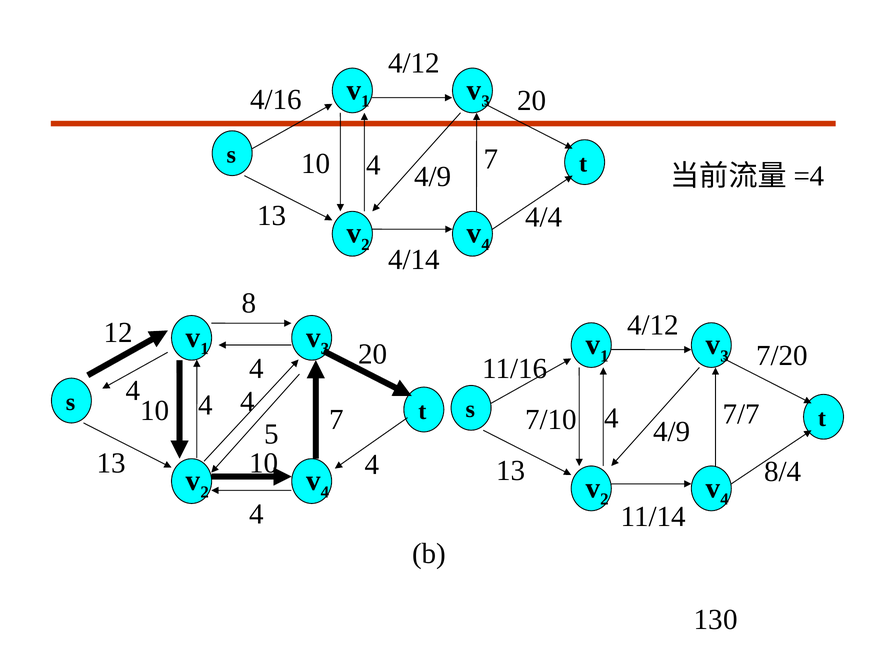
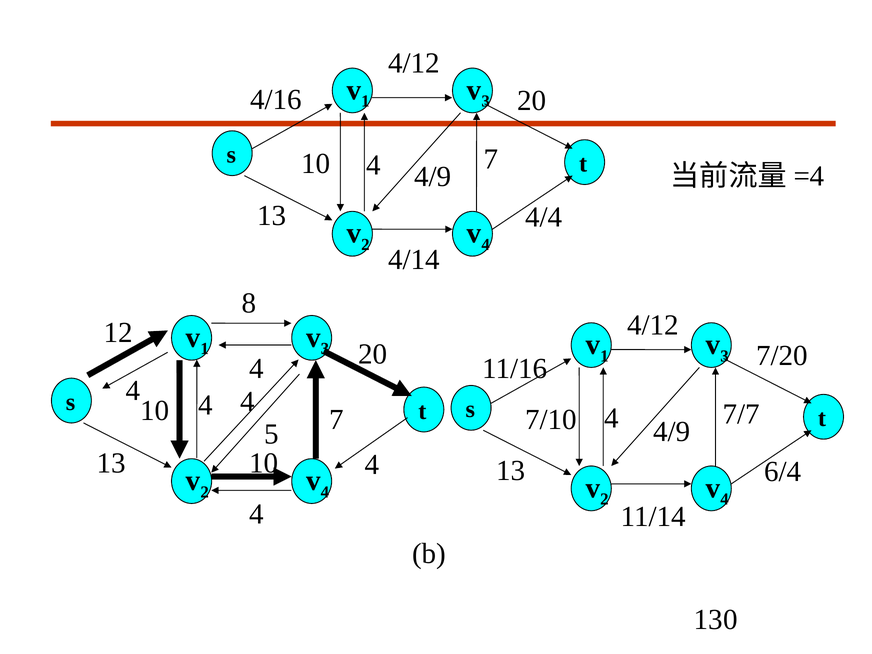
8/4: 8/4 -> 6/4 (783, 472)
